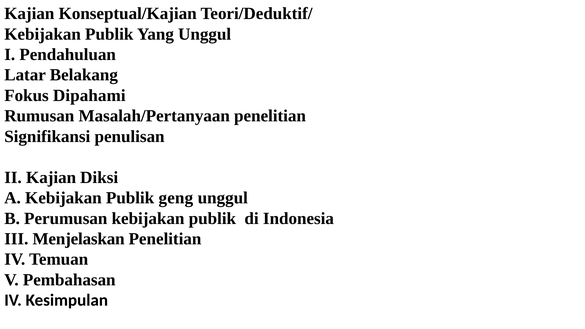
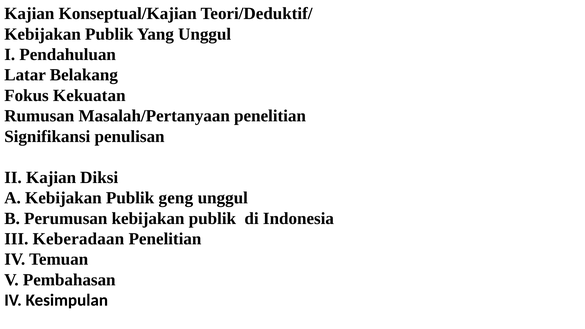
Dipahami: Dipahami -> Kekuatan (89, 96)
Menjelaskan: Menjelaskan -> Keberadaan (78, 239)
